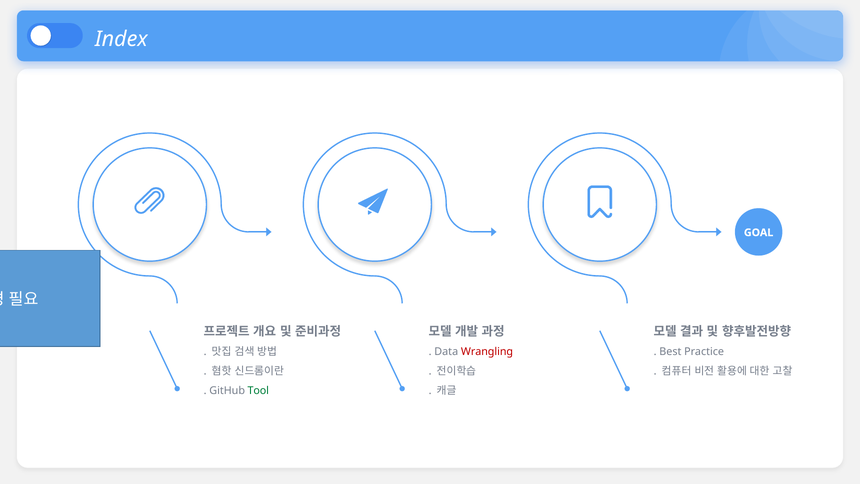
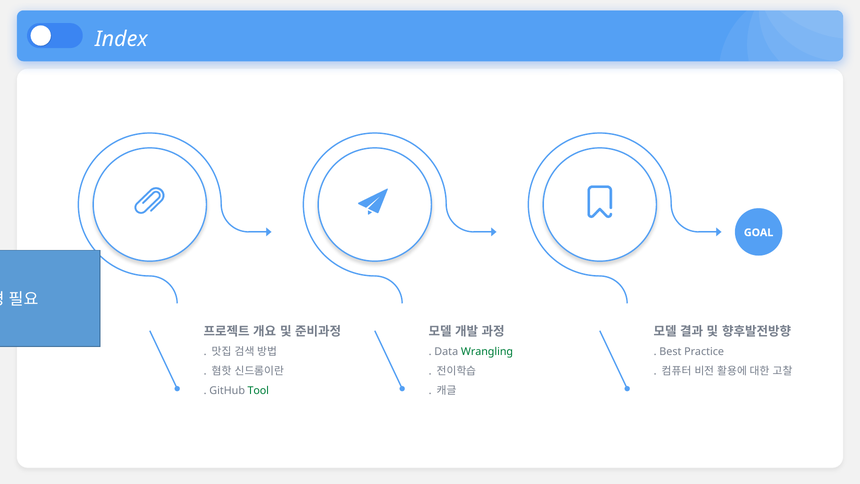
Wrangling colour: red -> green (487, 352)
